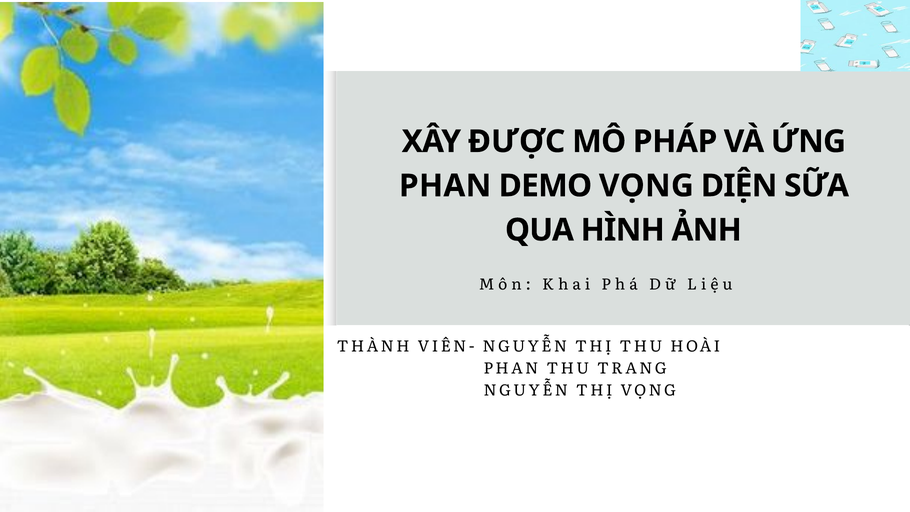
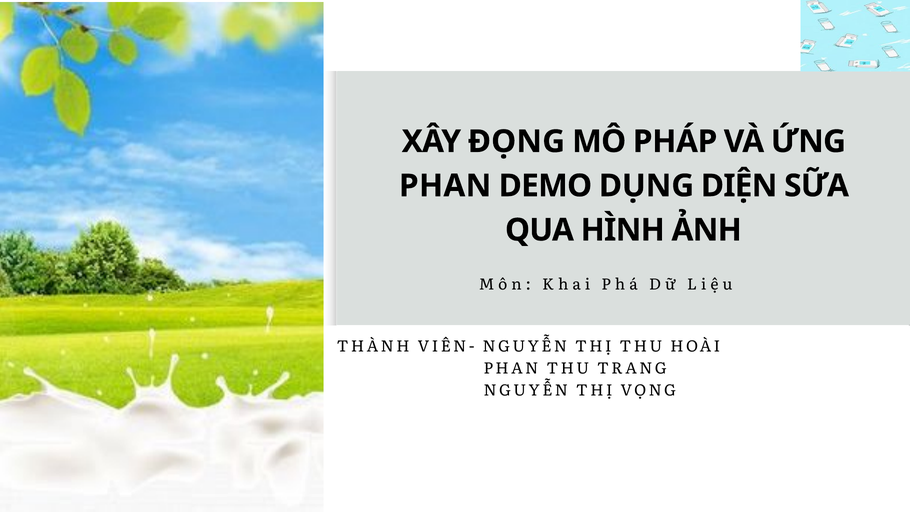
ĐƯỢC: ĐƯỢC -> ĐỌNG (516, 142)
DEMO VỌNG: VỌNG -> DỤNG (647, 186)
